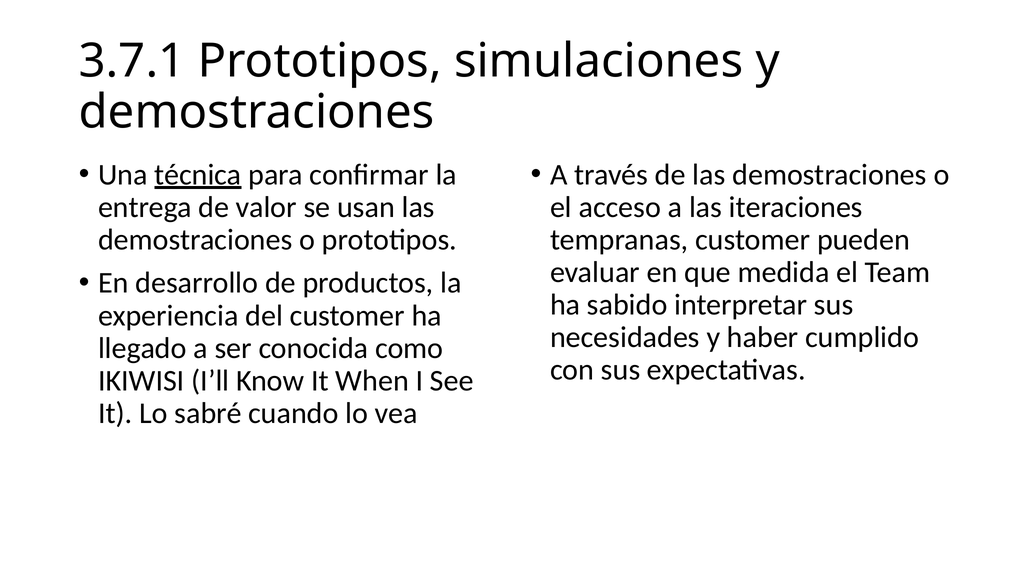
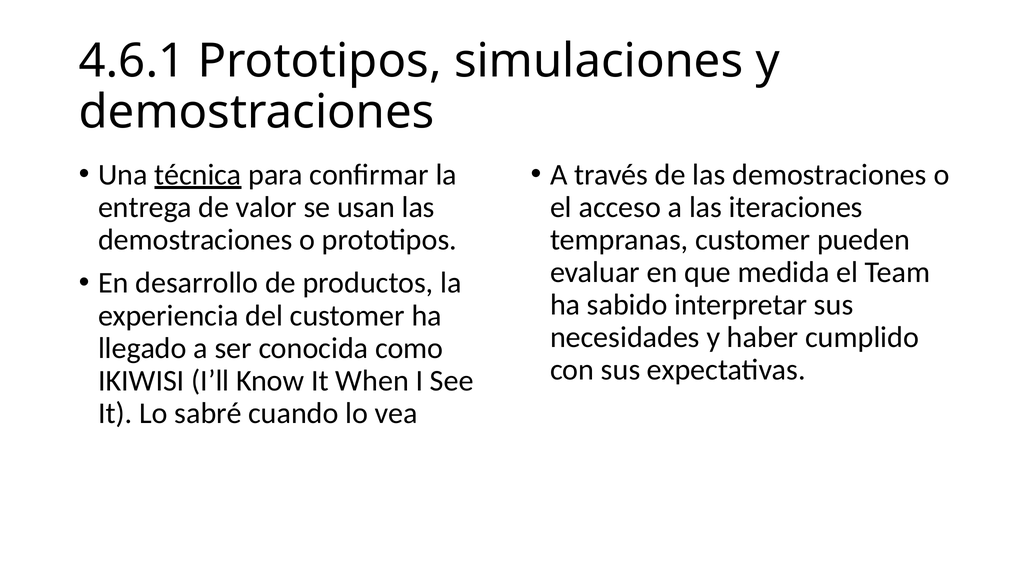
3.7.1: 3.7.1 -> 4.6.1 (132, 61)
